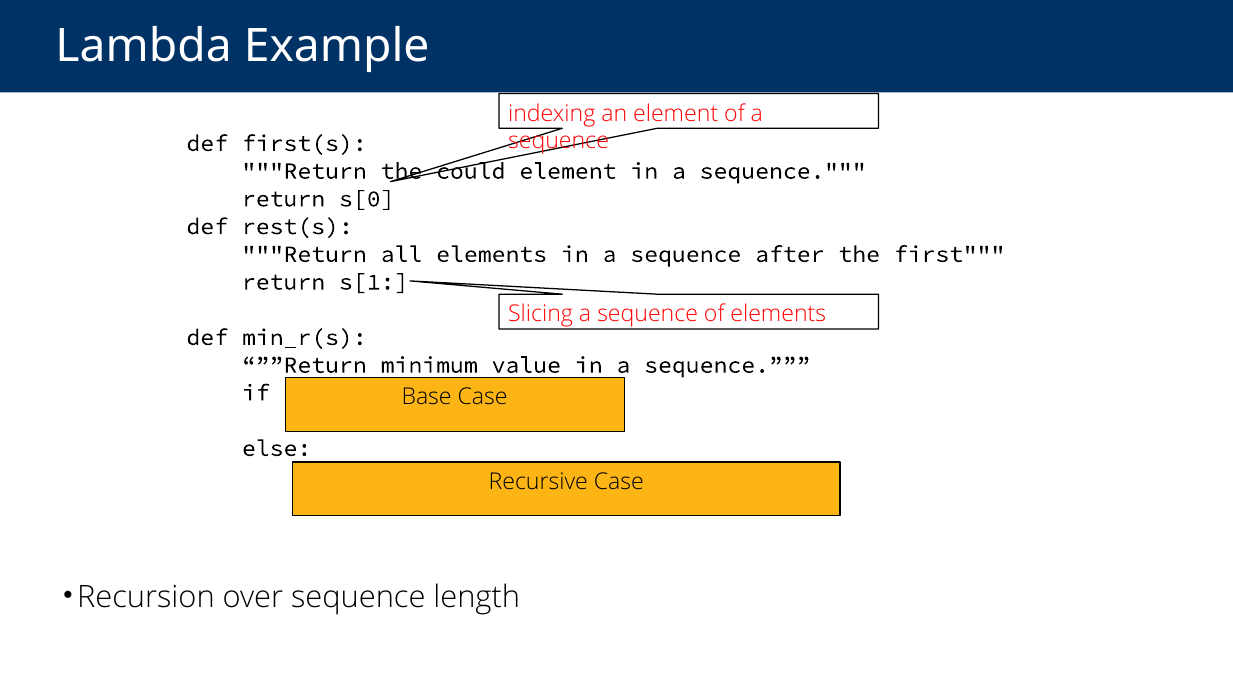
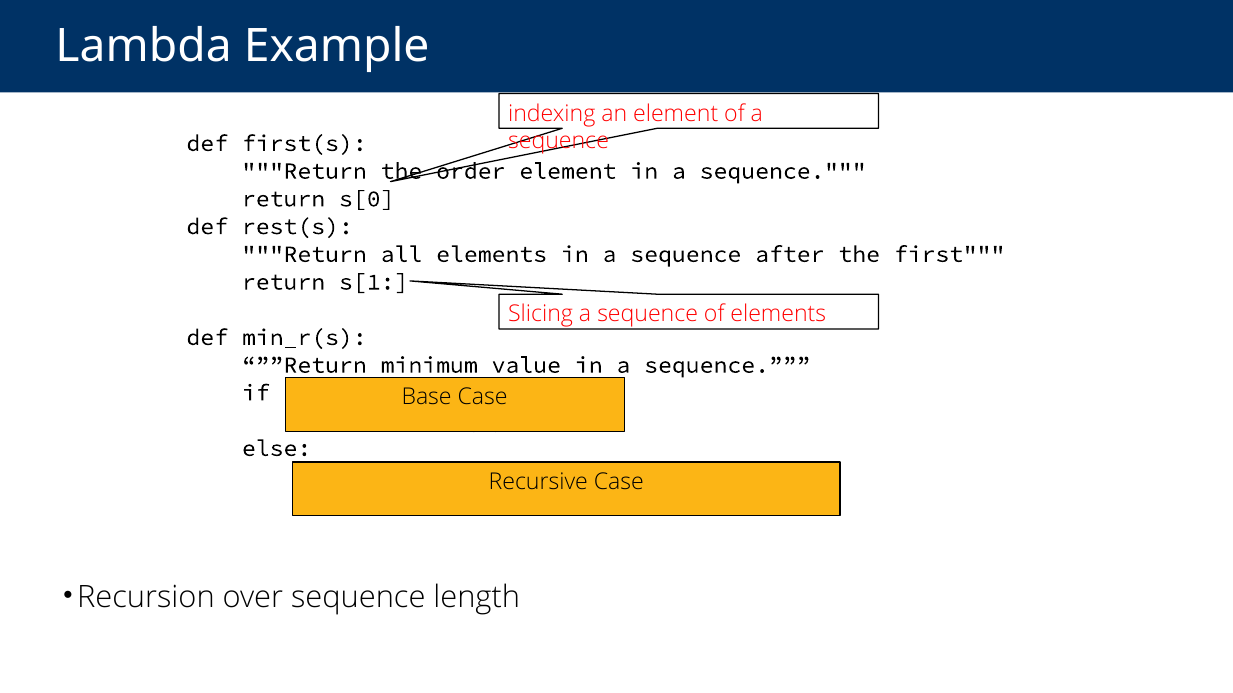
could: could -> order (471, 171)
